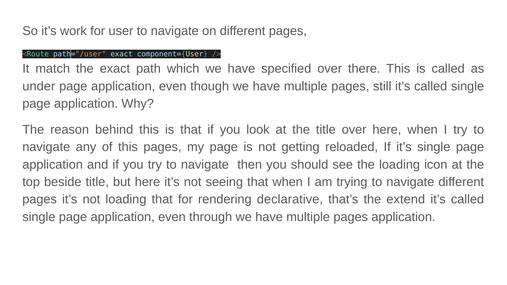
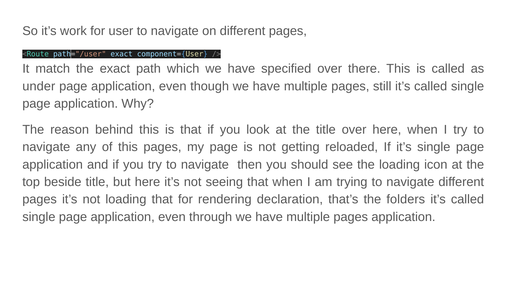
declarative: declarative -> declaration (290, 200)
extend: extend -> folders (406, 200)
